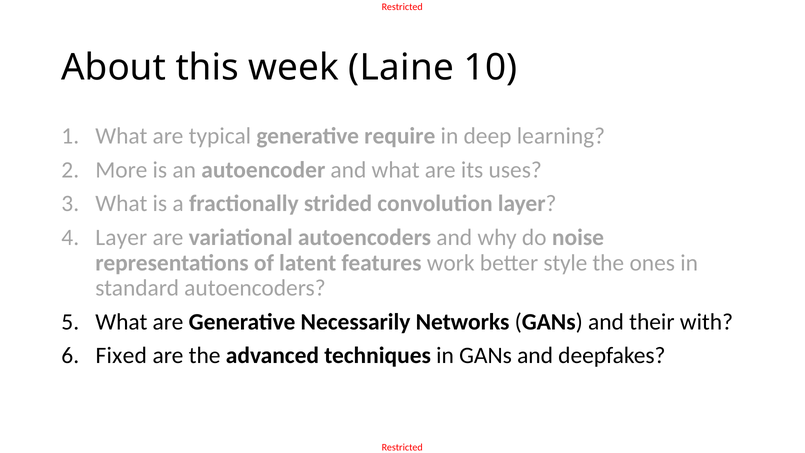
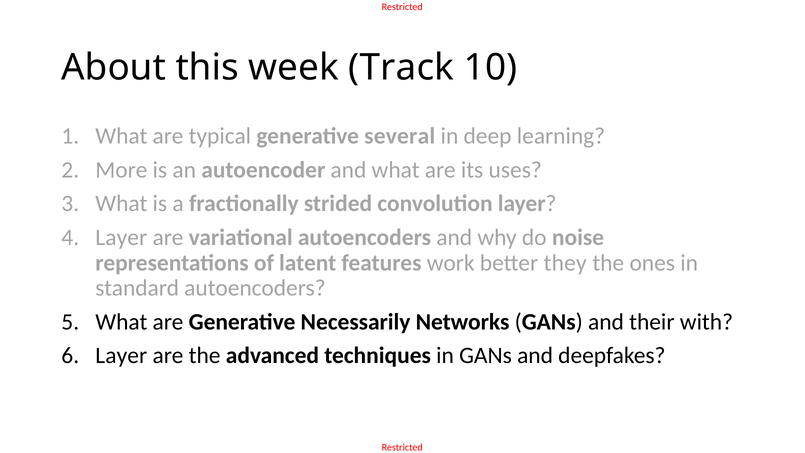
Laine: Laine -> Track (401, 68)
require: require -> several (400, 136)
style: style -> they (565, 263)
Fixed: Fixed -> Layer (121, 356)
